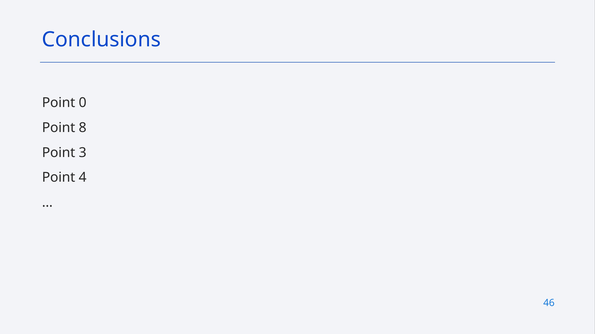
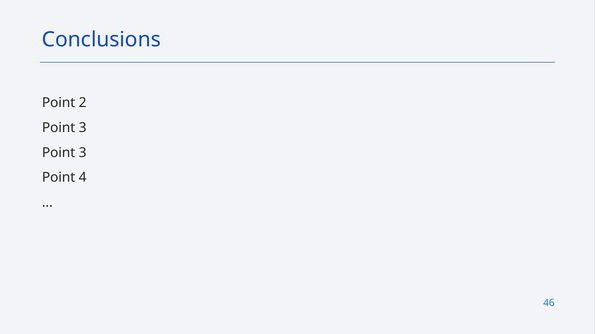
0: 0 -> 2 (83, 103)
8: 8 -> 3 (83, 128)
